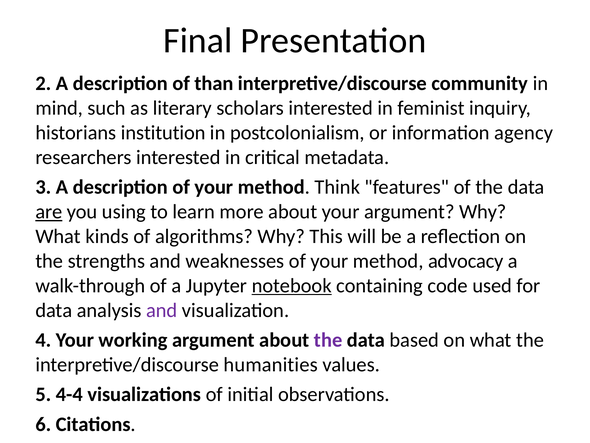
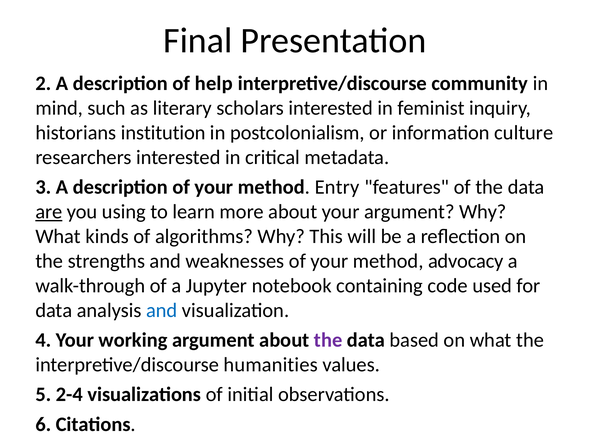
than: than -> help (214, 83)
agency: agency -> culture (524, 133)
Think: Think -> Entry (337, 187)
notebook underline: present -> none (292, 285)
and colour: purple -> blue (162, 310)
4-4: 4-4 -> 2-4 (69, 394)
